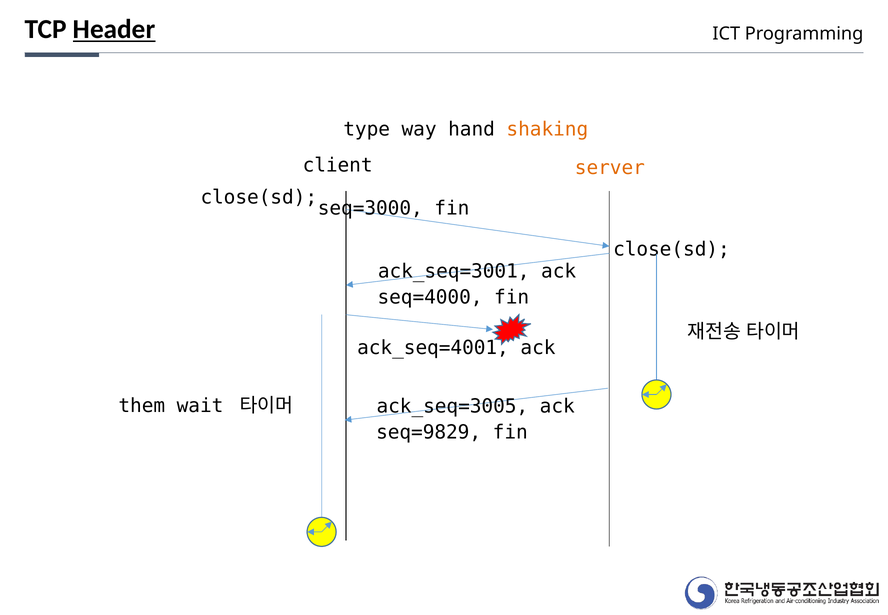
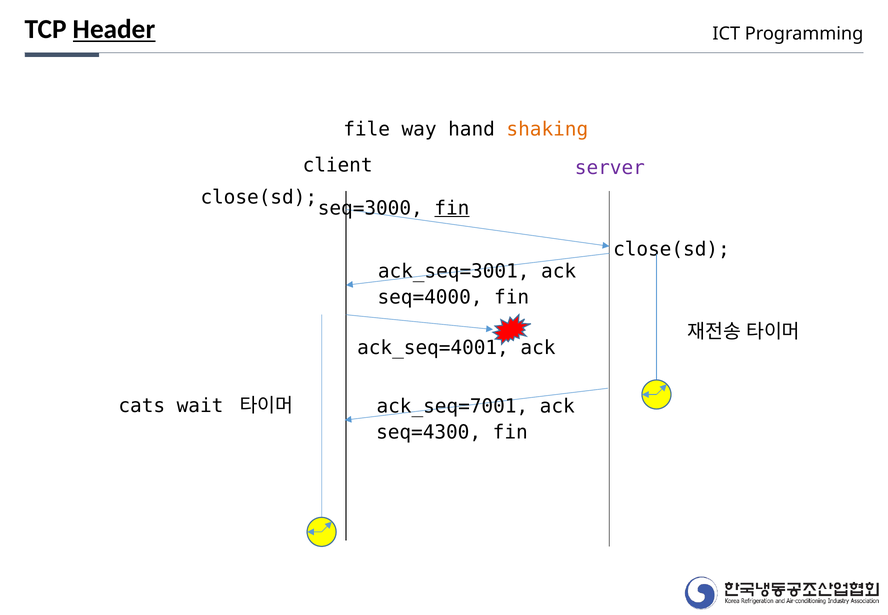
type: type -> file (367, 129)
server colour: orange -> purple (610, 168)
fin underline: none -> present (452, 208)
them: them -> cats (142, 406)
ack_seq=3005: ack_seq=3005 -> ack_seq=7001 (452, 406)
seq=9829: seq=9829 -> seq=4300 (429, 432)
